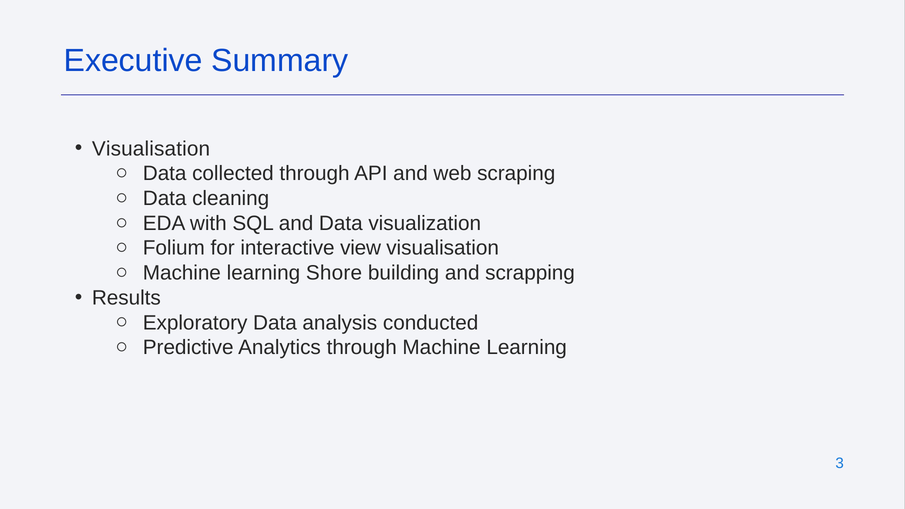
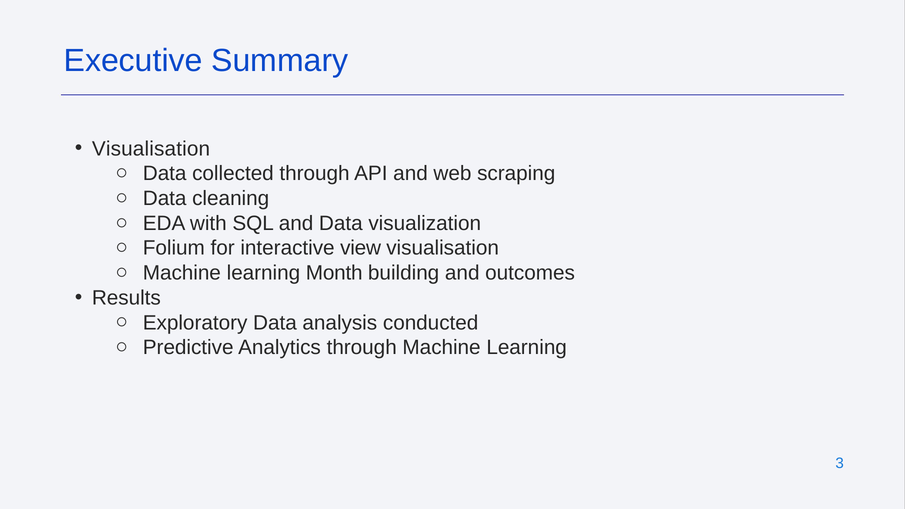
Shore: Shore -> Month (334, 273)
scrapping: scrapping -> outcomes (530, 273)
